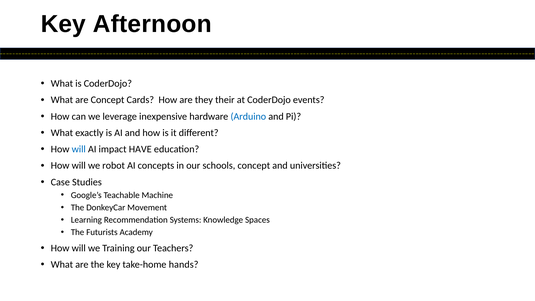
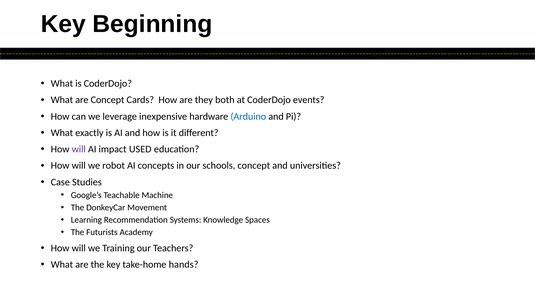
Afternoon: Afternoon -> Beginning (152, 24)
their: their -> both (225, 100)
will colour: blue -> purple (79, 149)
HAVE: HAVE -> USED (140, 149)
